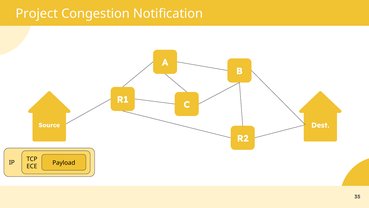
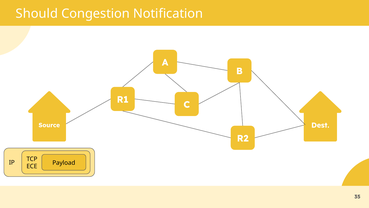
Project: Project -> Should (37, 14)
